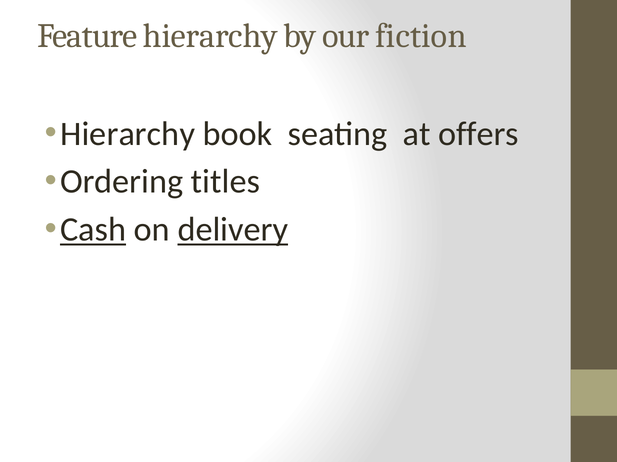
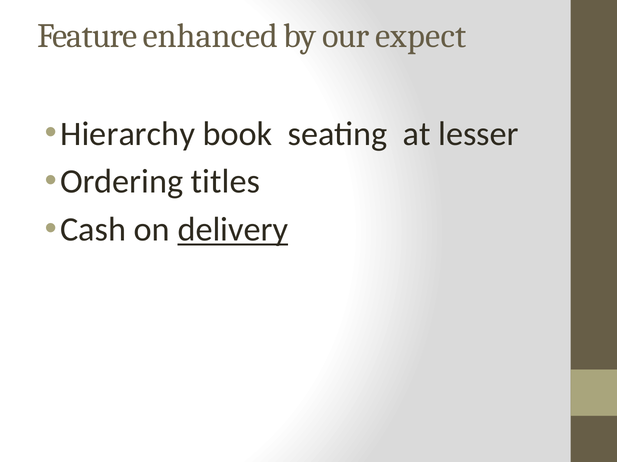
Feature hierarchy: hierarchy -> enhanced (210, 36)
fiction: fiction -> expect (421, 36)
offers: offers -> lesser (478, 134)
Cash underline: present -> none (93, 230)
